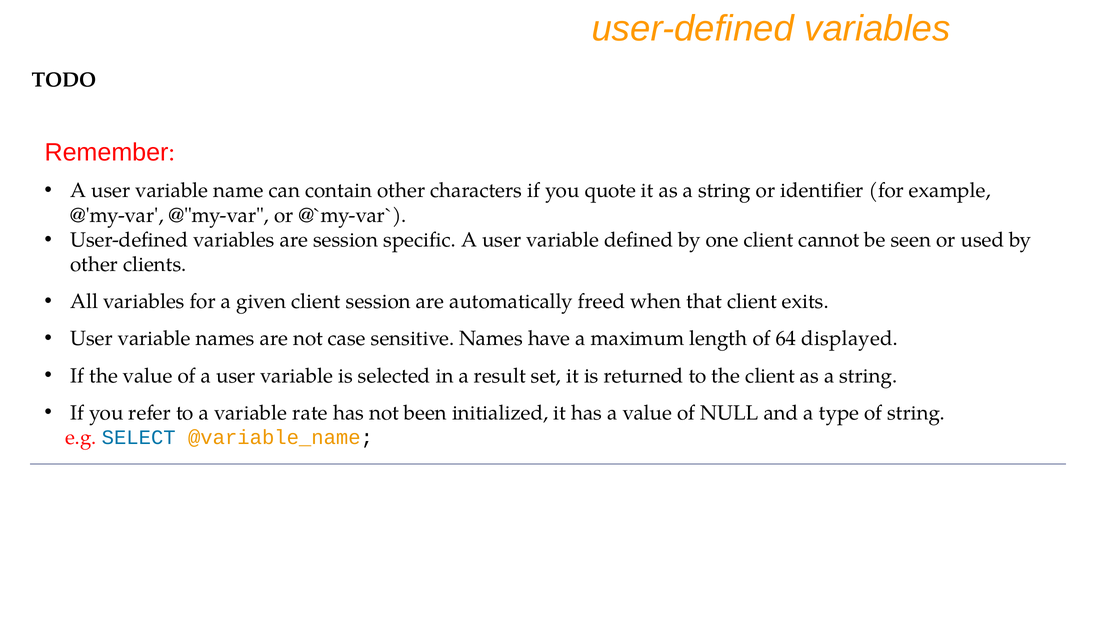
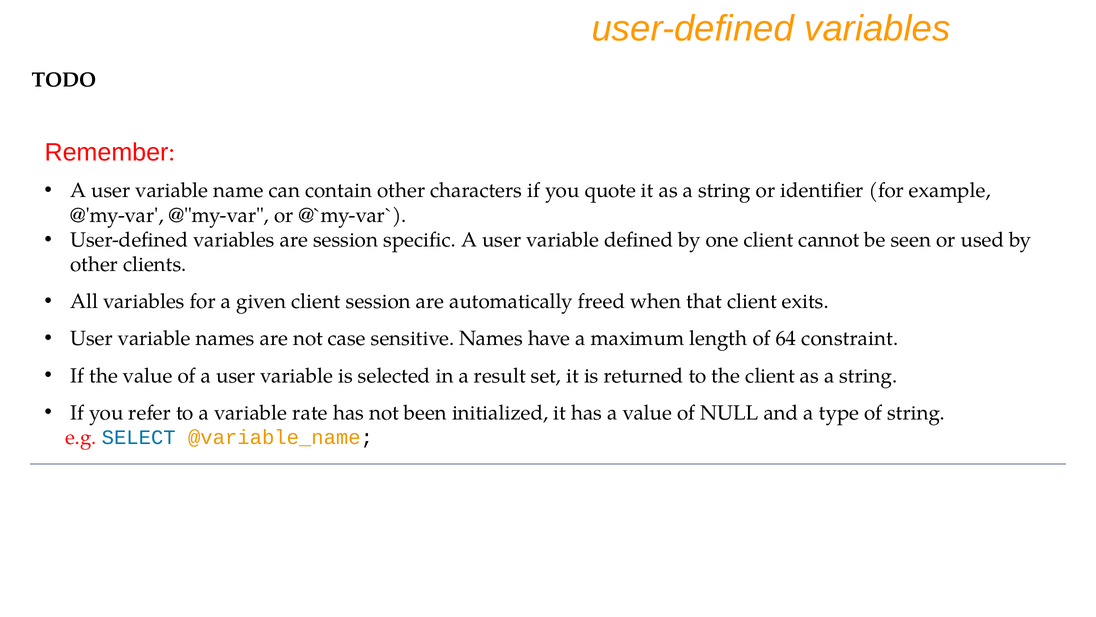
displayed: displayed -> constraint (850, 338)
